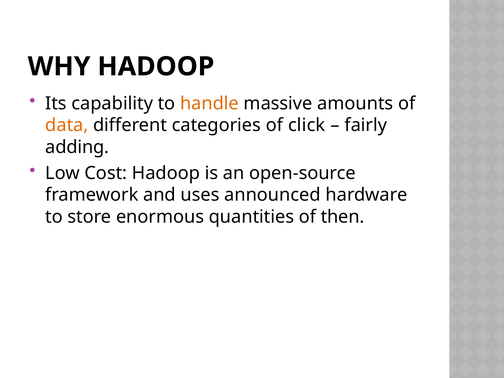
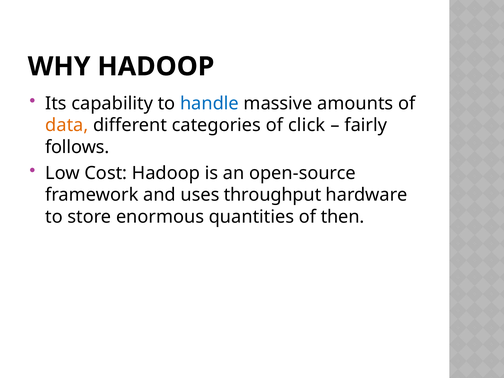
handle colour: orange -> blue (209, 103)
adding: adding -> follows (77, 147)
announced: announced -> throughput (273, 195)
